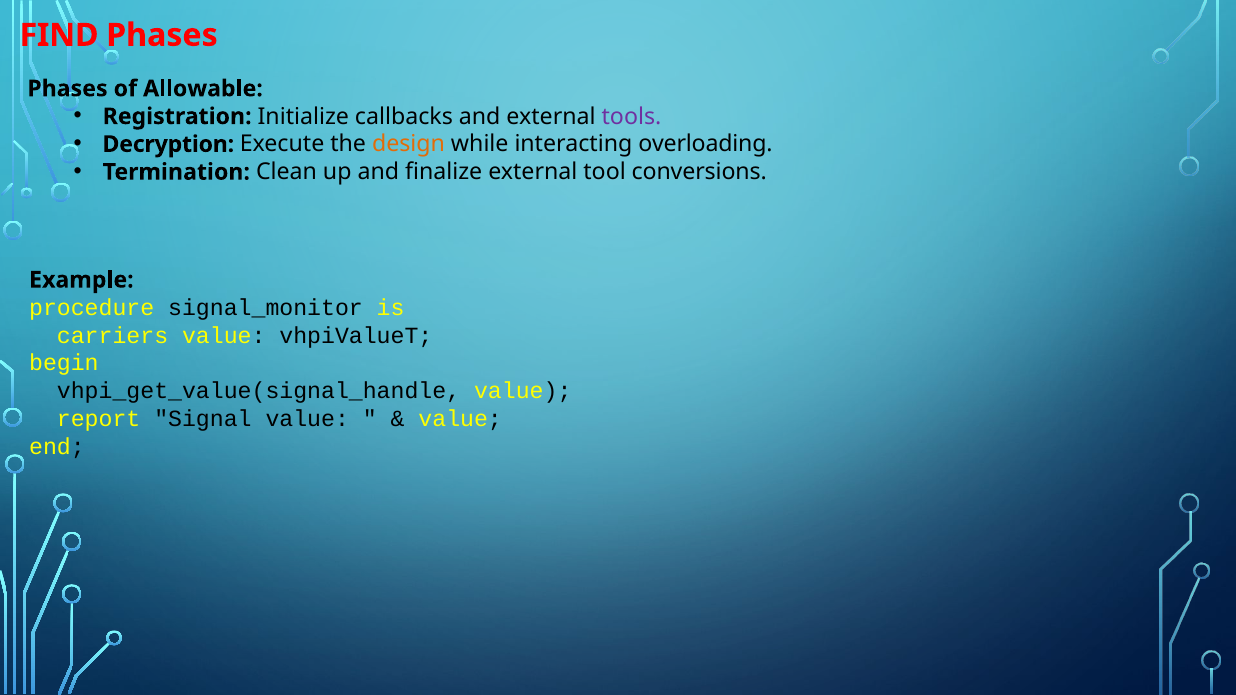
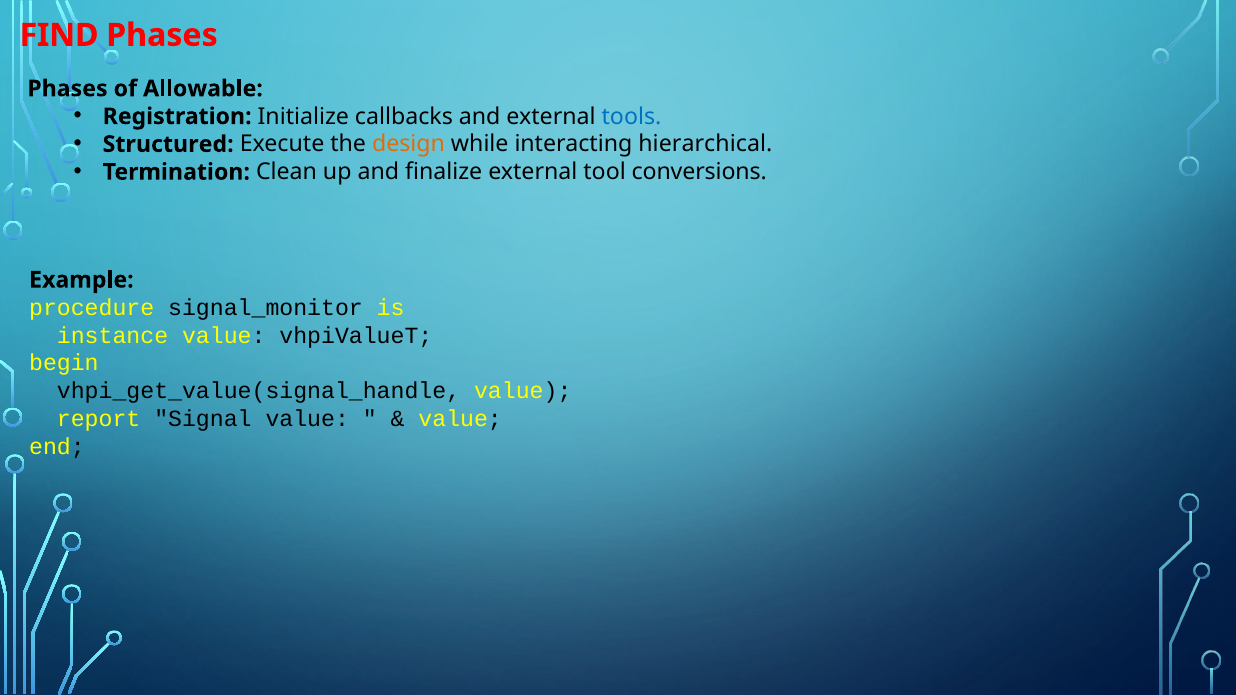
tools colour: purple -> blue (631, 116)
Decryption: Decryption -> Structured (168, 144)
overloading: overloading -> hierarchical (705, 144)
carriers: carriers -> instance (113, 336)
